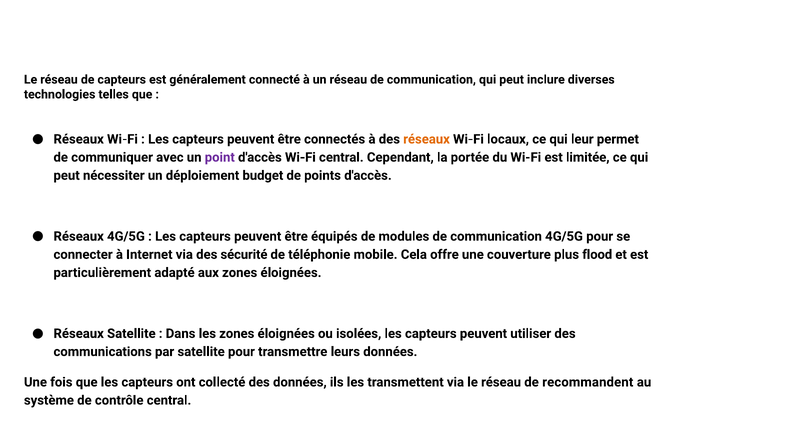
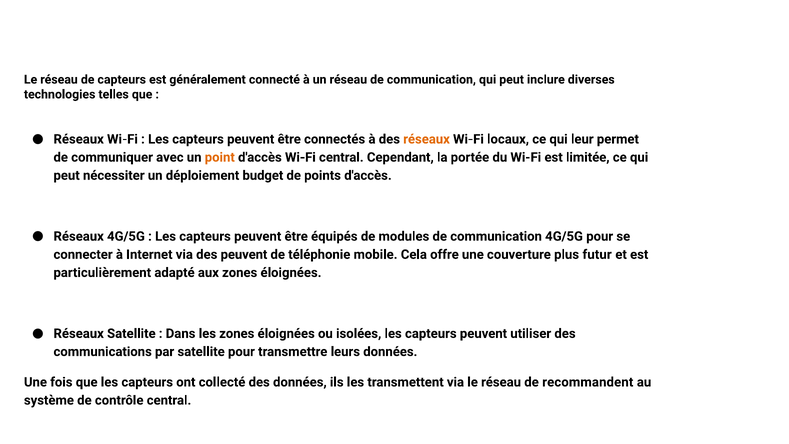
point colour: purple -> orange (220, 157)
des sécurité: sécurité -> peuvent (244, 254)
flood: flood -> futur (597, 254)
